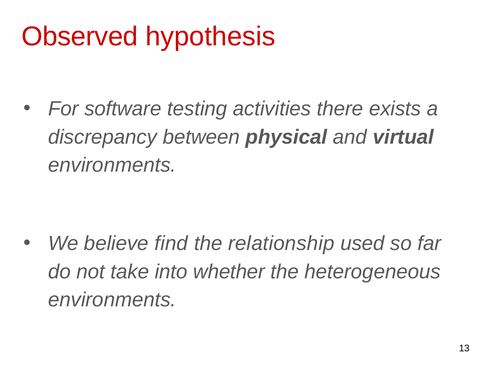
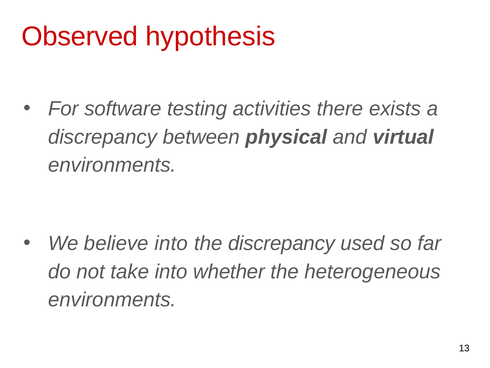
believe find: find -> into (171, 243)
the relationship: relationship -> discrepancy (282, 243)
